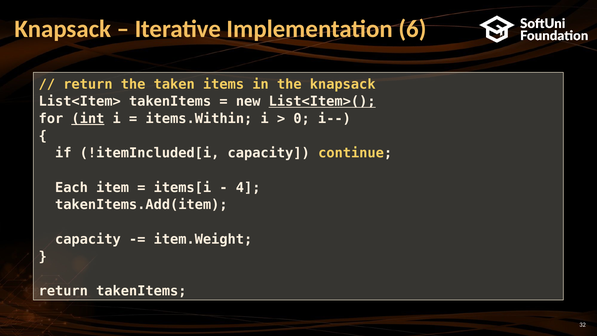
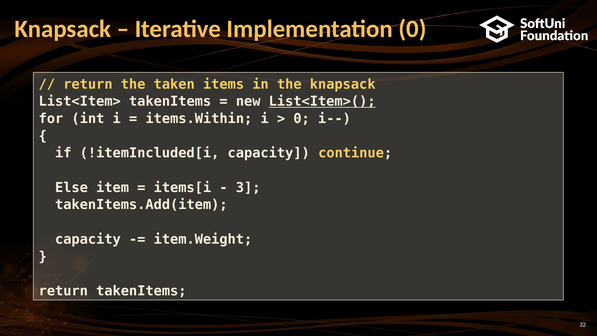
Implementation 6: 6 -> 0 (412, 29)
int underline: present -> none (88, 119)
Each: Each -> Else (72, 188)
4: 4 -> 3 (248, 188)
